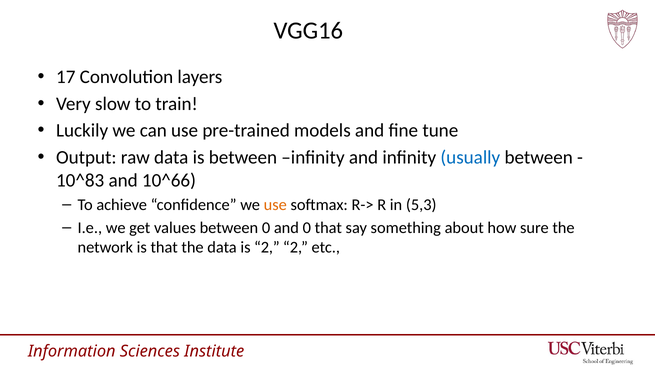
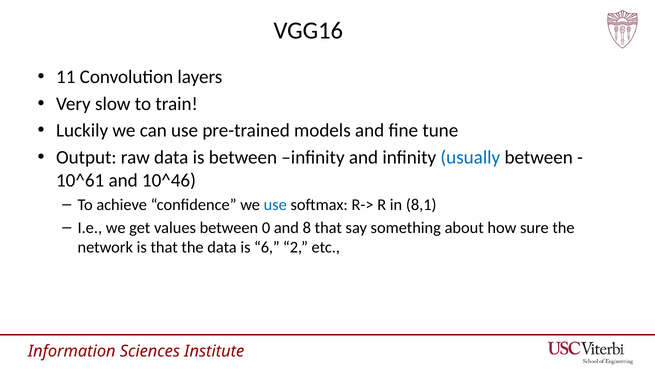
17: 17 -> 11 (66, 77)
10^83: 10^83 -> 10^61 (80, 180)
10^66: 10^66 -> 10^46 (169, 180)
use colour: orange -> blue (275, 204)
5,3: 5,3 -> 8,1 (421, 204)
and 0: 0 -> 8 (307, 227)
is 2: 2 -> 6 (267, 247)
